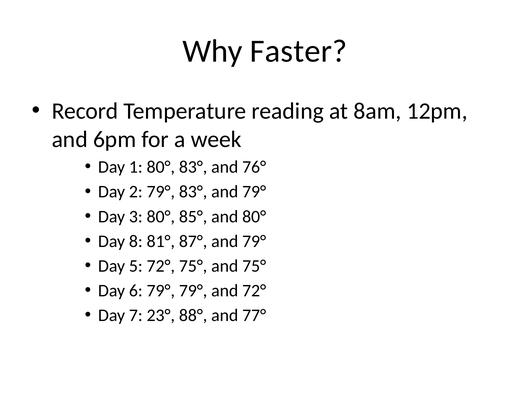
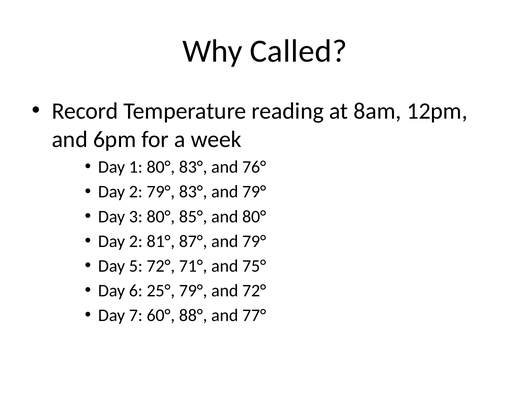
Faster: Faster -> Called (298, 51)
8: 8 -> 2 (136, 242)
72° 75°: 75° -> 71° (193, 266)
6 79°: 79° -> 25° (161, 291)
23°: 23° -> 60° (161, 316)
